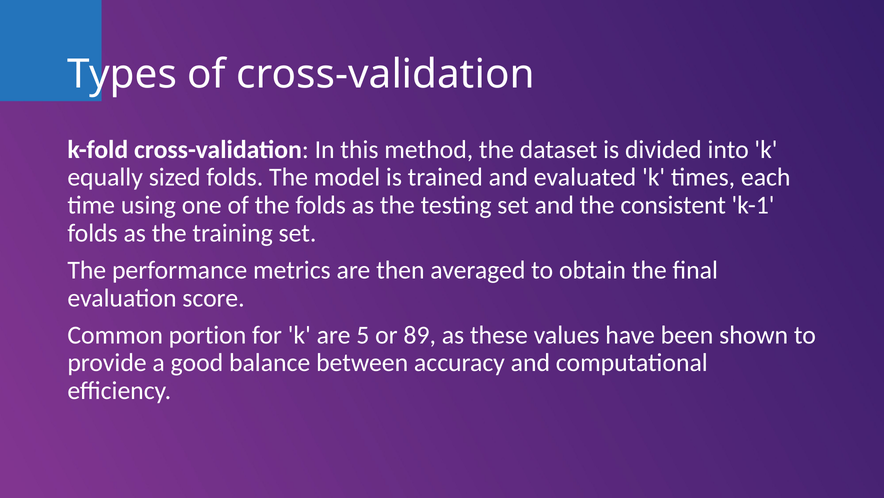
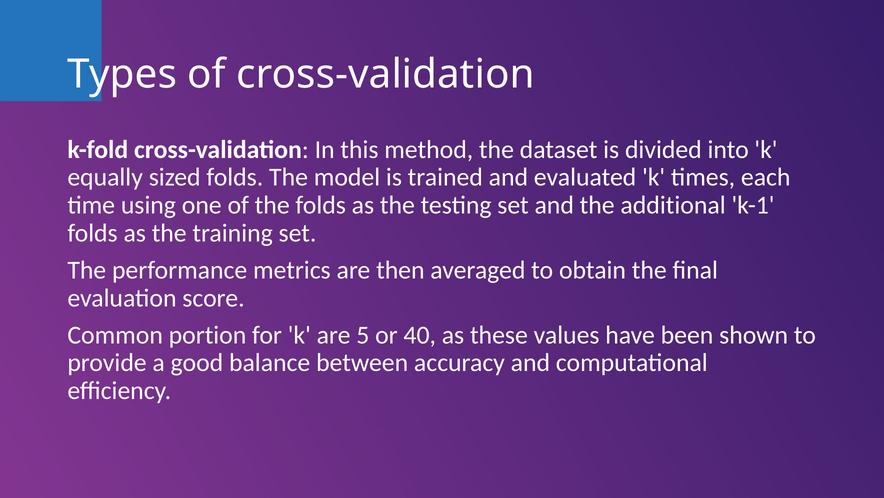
consistent: consistent -> additional (673, 205)
89: 89 -> 40 (420, 335)
